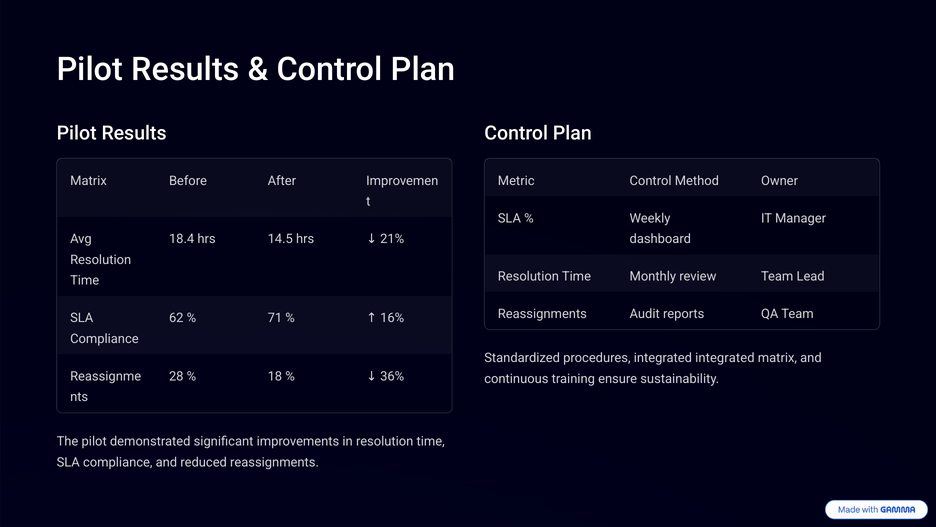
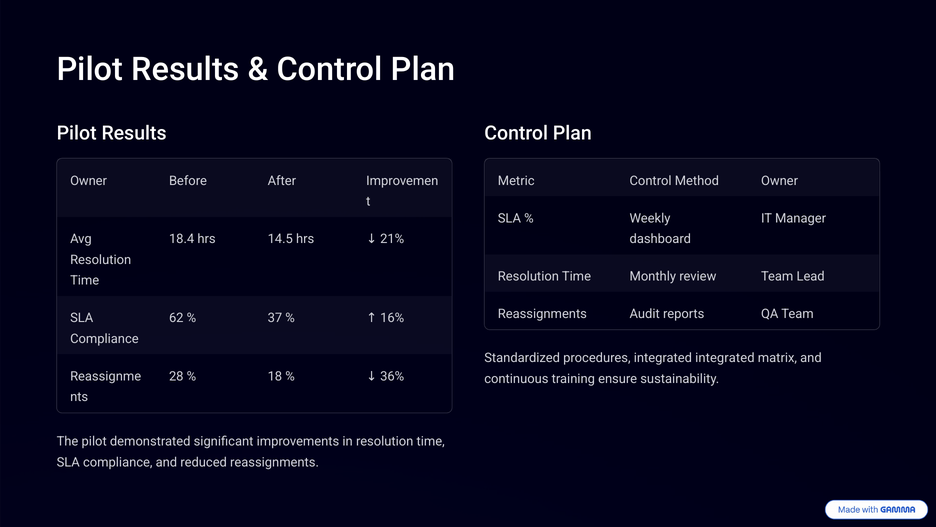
Matrix: Matrix -> Owner (89, 181)
71: 71 -> 37 (275, 318)
